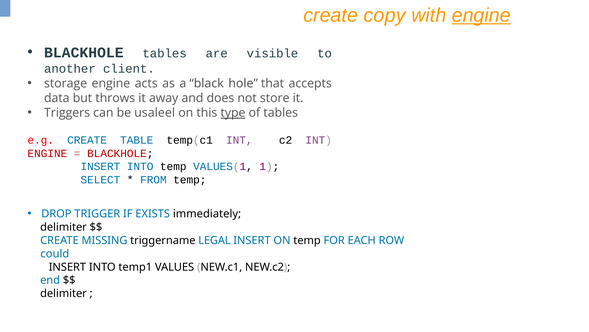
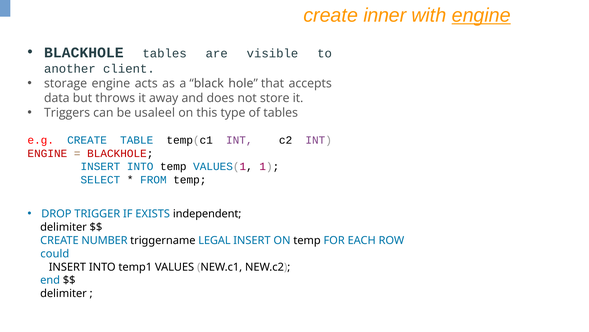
copy: copy -> inner (385, 15)
type underline: present -> none (233, 113)
immediately: immediately -> independent (207, 213)
MISSING: MISSING -> NUMBER (104, 240)
